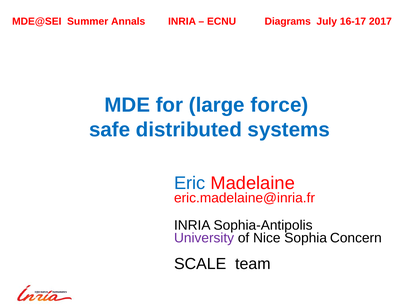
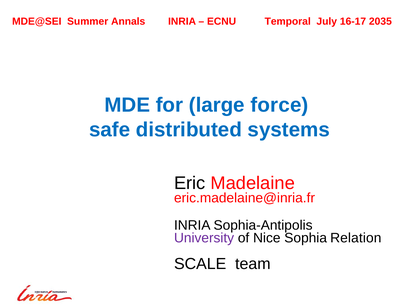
Diagrams: Diagrams -> Temporal (288, 22)
2017: 2017 -> 2035 (380, 22)
Eric colour: blue -> black (190, 183)
Concern: Concern -> Relation (356, 238)
